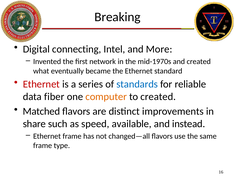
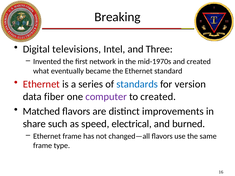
connecting: connecting -> televisions (77, 49)
More: More -> Three (159, 49)
reliable: reliable -> version (190, 84)
computer colour: orange -> purple (106, 97)
available: available -> electrical (132, 124)
instead: instead -> burned (189, 124)
